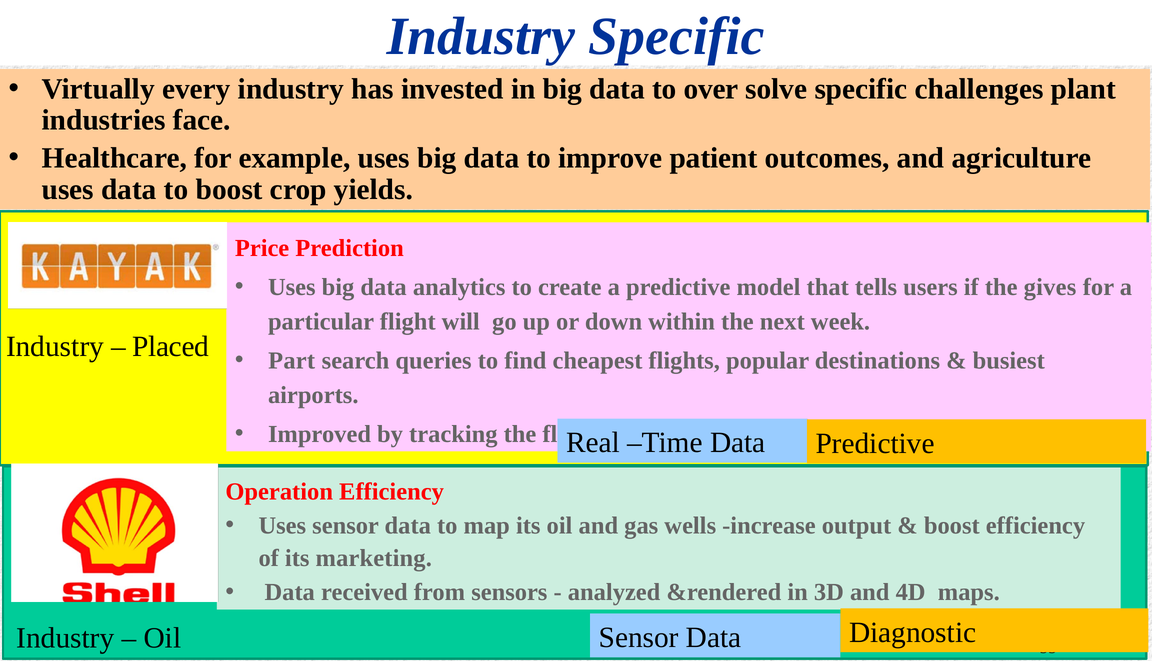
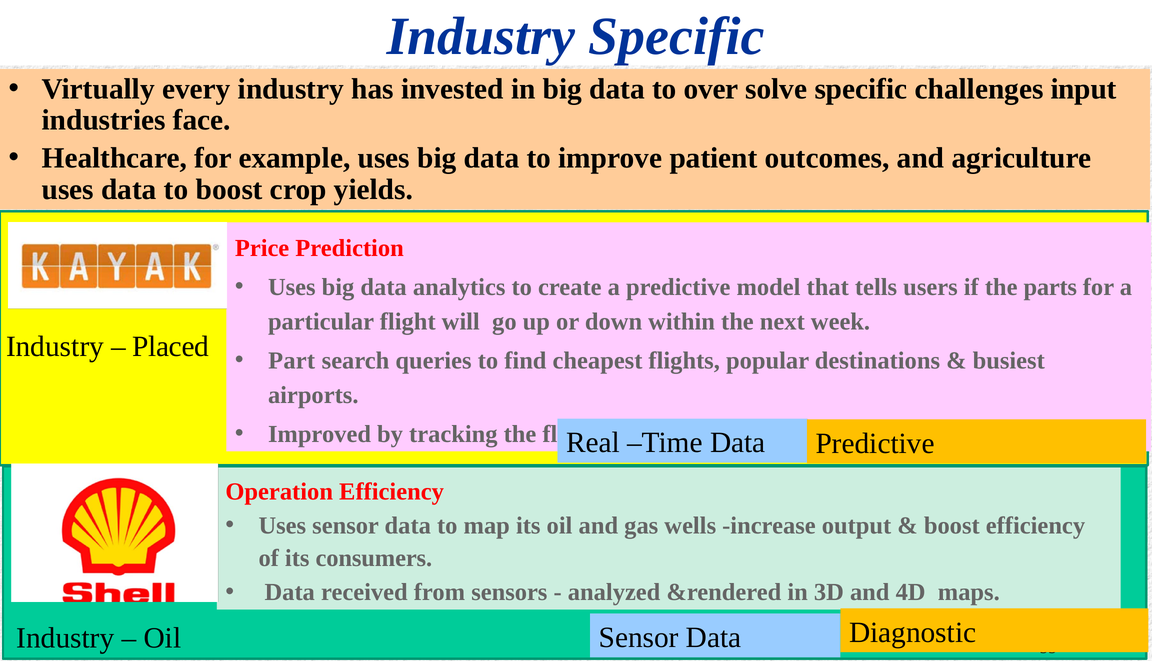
plant: plant -> input (1083, 89)
gives: gives -> parts (1050, 287)
marketing: marketing -> consumers (374, 558)
